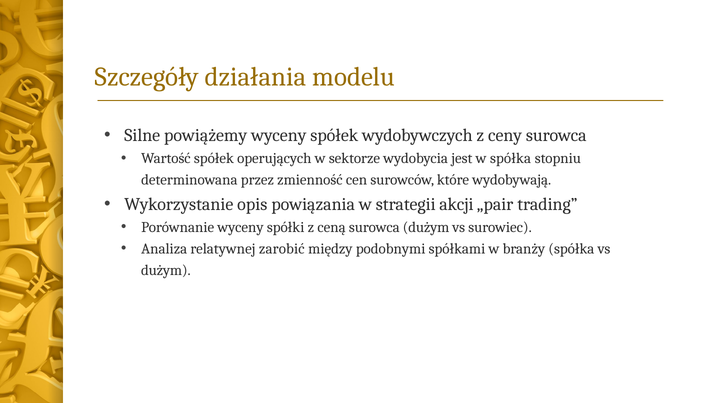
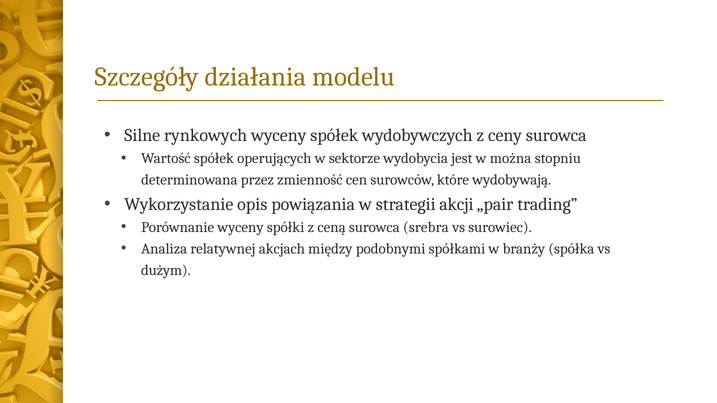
powiążemy: powiążemy -> rynkowych (206, 136)
w spółka: spółka -> można (511, 159)
surowca dużym: dużym -> srebra (426, 227)
zarobić: zarobić -> akcjach (282, 249)
